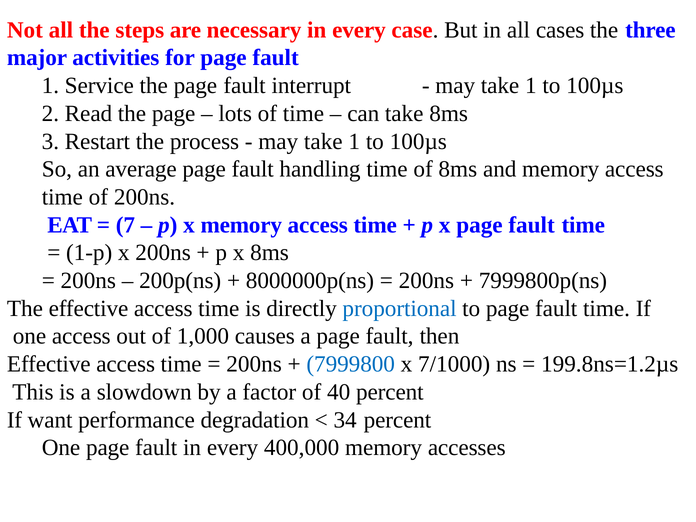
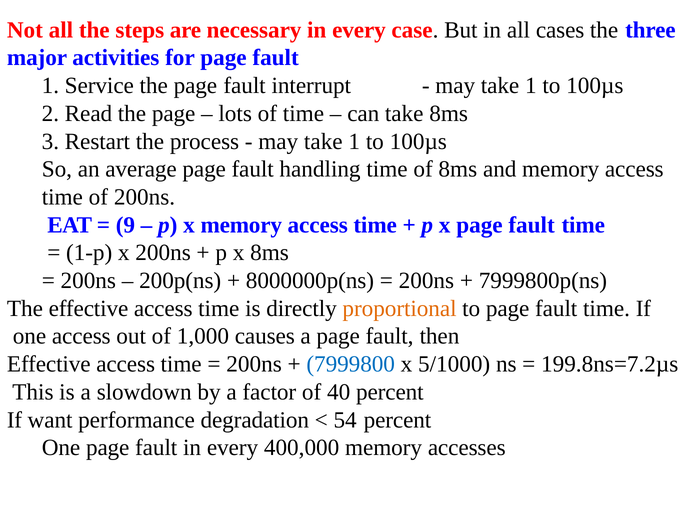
7: 7 -> 9 (125, 225)
proportional colour: blue -> orange (400, 309)
7/1000: 7/1000 -> 5/1000 (454, 364)
199.8ns=1.2µs: 199.8ns=1.2µs -> 199.8ns=7.2µs (610, 364)
34: 34 -> 54 (345, 420)
